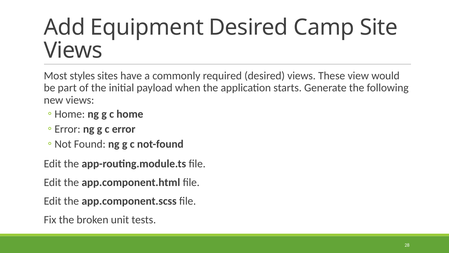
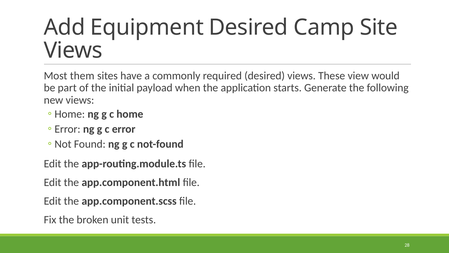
styles: styles -> them (82, 76)
